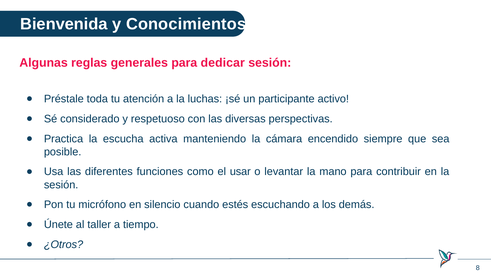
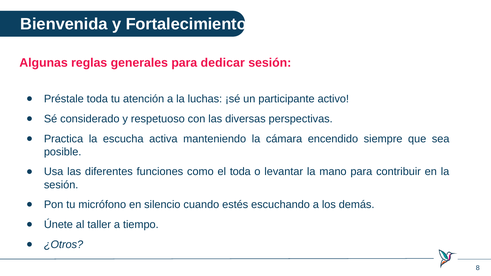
Conocimientos: Conocimientos -> Fortalecimiento (186, 24)
el usar: usar -> toda (240, 172)
